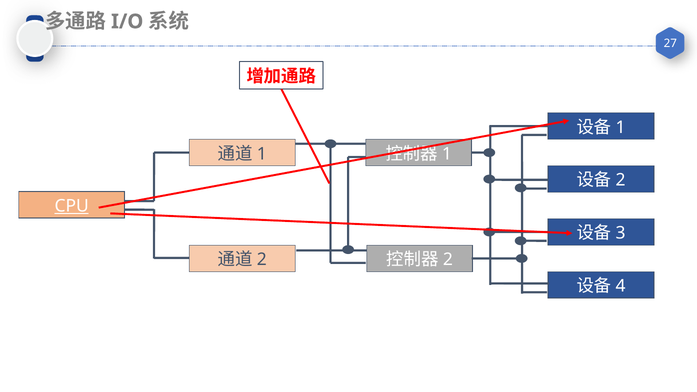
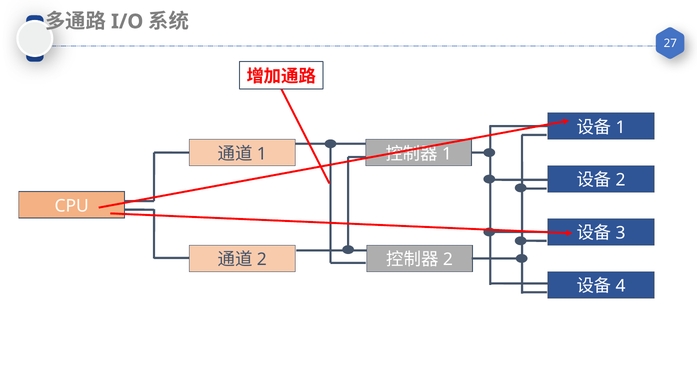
CPU underline: present -> none (72, 206)
